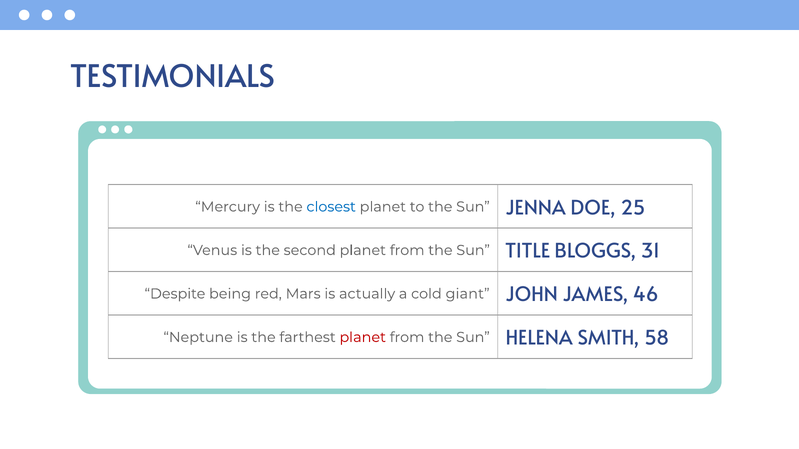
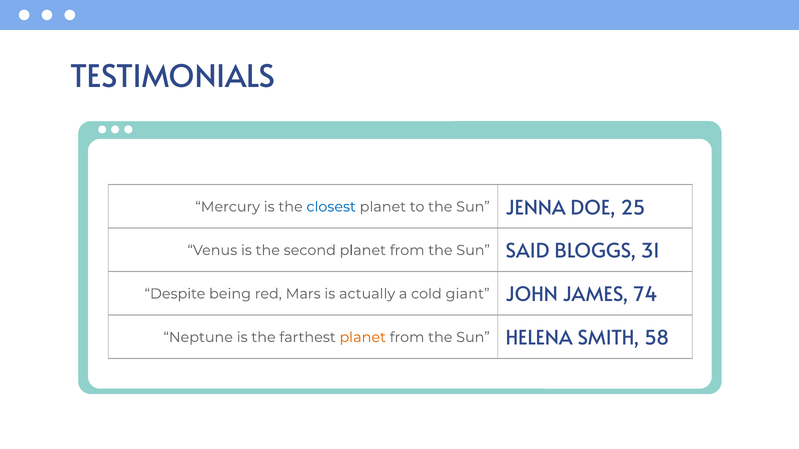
TITLE: TITLE -> SAID (528, 252)
46: 46 -> 74 (646, 295)
planet colour: red -> orange (363, 338)
